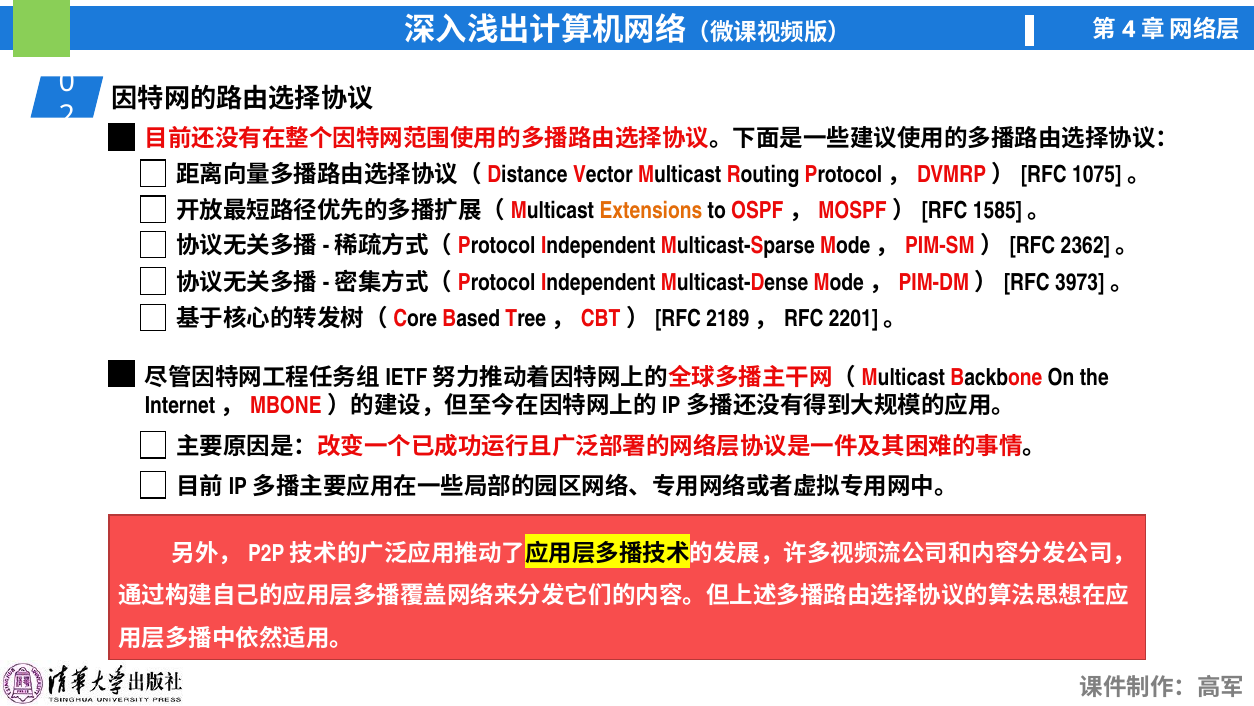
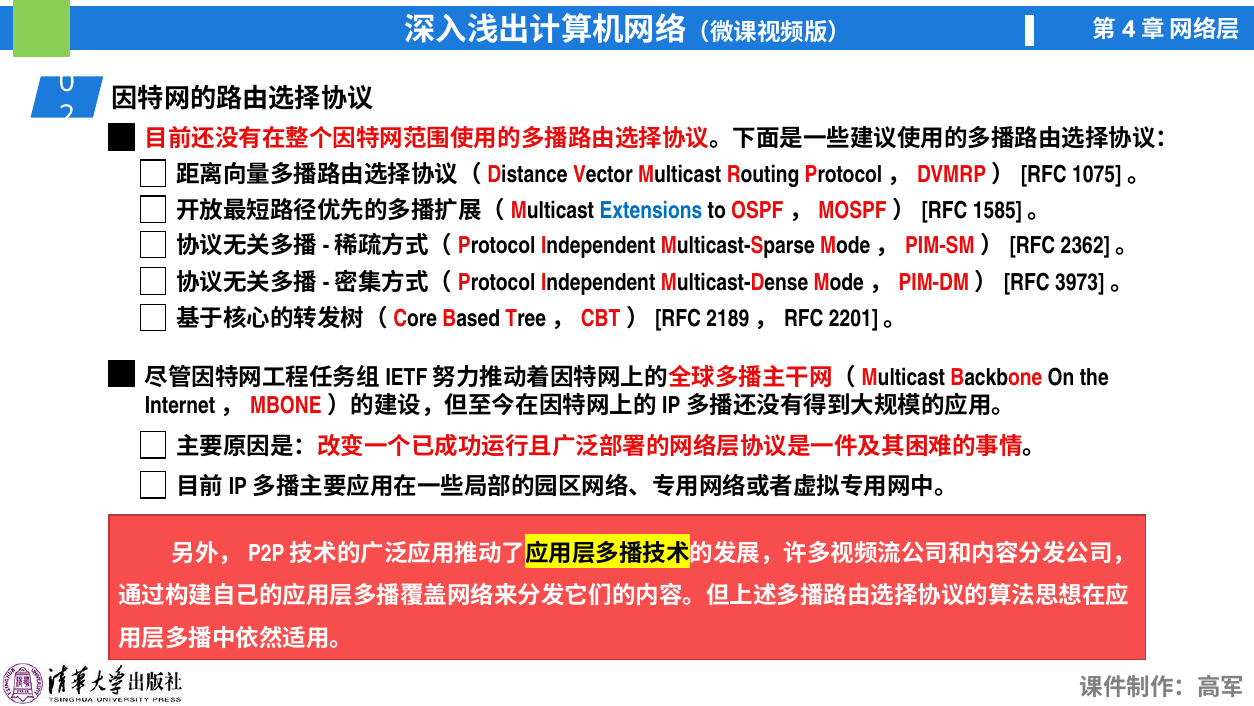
Extensions colour: orange -> blue (651, 210)
